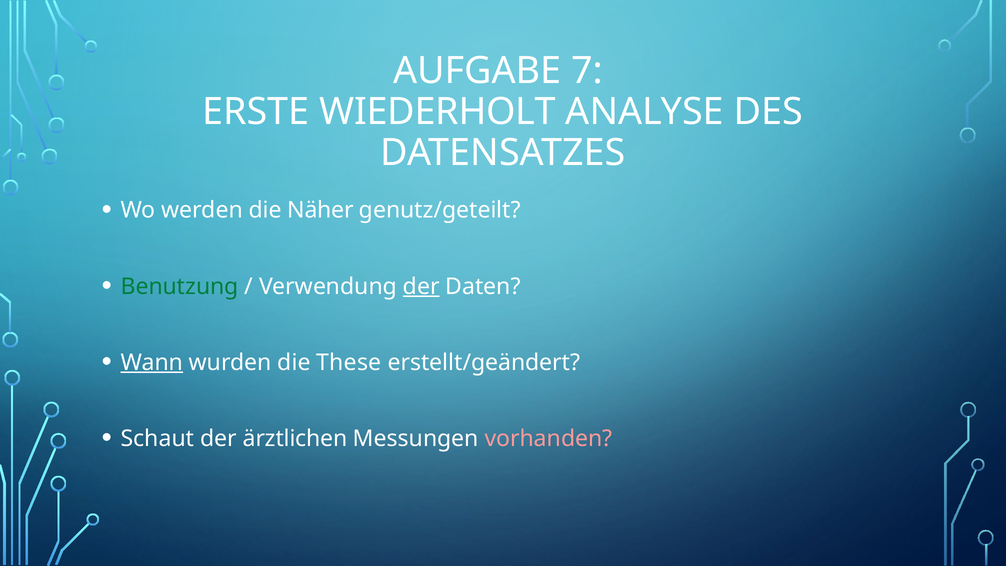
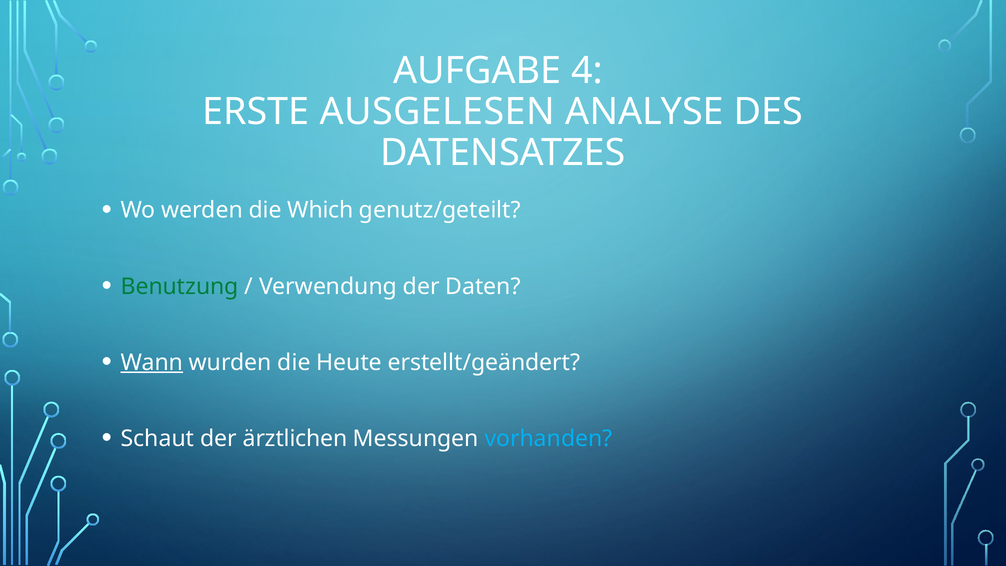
7: 7 -> 4 (587, 71)
WIEDERHOLT: WIEDERHOLT -> AUSGELESEN (437, 112)
Näher: Näher -> Which (320, 210)
der underline: present -> none (421, 286)
These: These -> Heute (349, 362)
vorhanden colour: pink -> light blue (549, 438)
